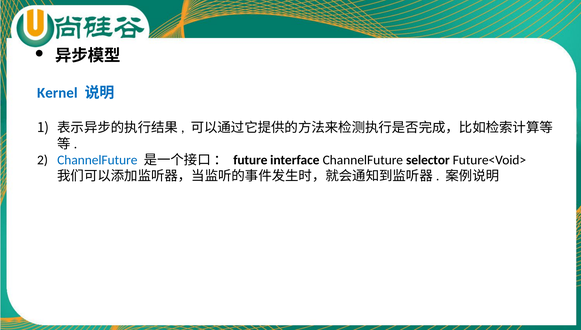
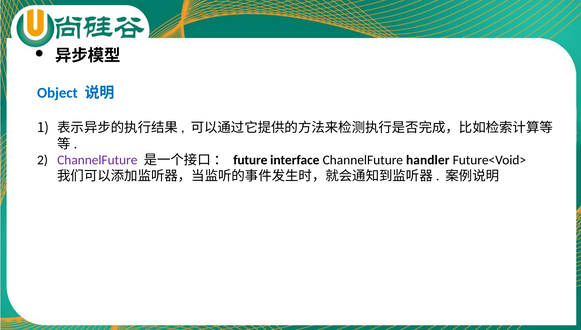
Kernel: Kernel -> Object (57, 93)
ChannelFuture colour: blue -> purple (97, 160)
selector: selector -> handler (428, 160)
